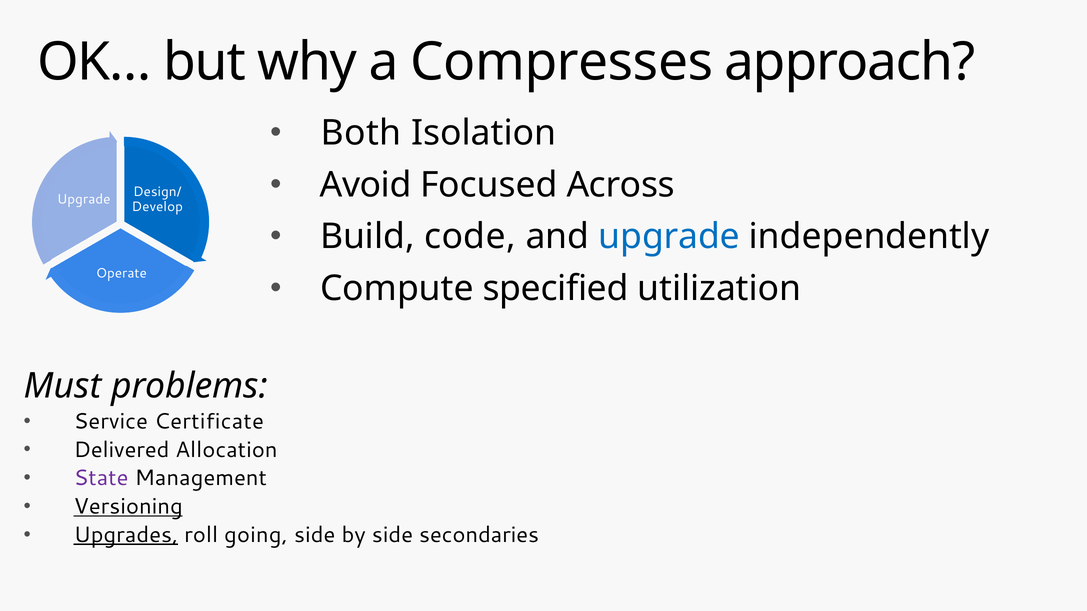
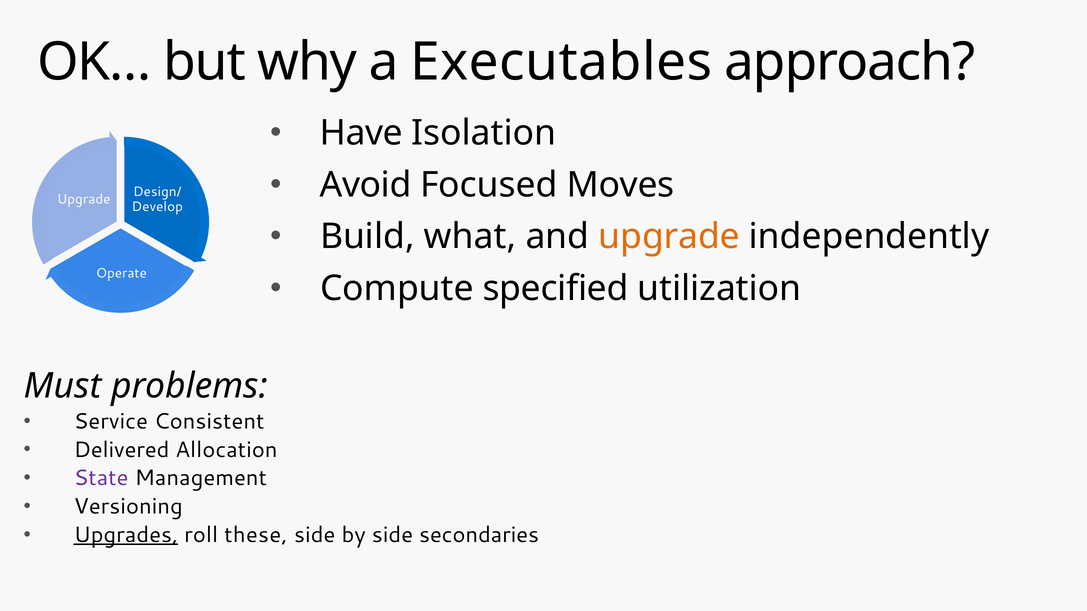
Compresses: Compresses -> Executables (561, 62)
Both: Both -> Have (361, 133)
Across: Across -> Moves (621, 185)
code: code -> what (470, 237)
upgrade colour: blue -> orange (669, 237)
Certificate: Certificate -> Consistent (209, 422)
Versioning underline: present -> none (128, 507)
going: going -> these (256, 535)
